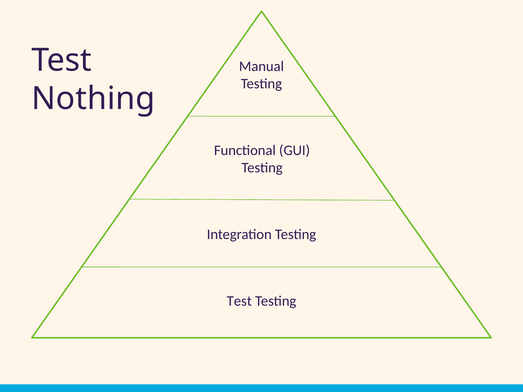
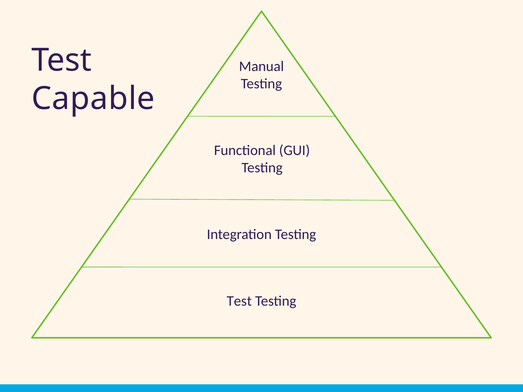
Nothing: Nothing -> Capable (93, 99)
